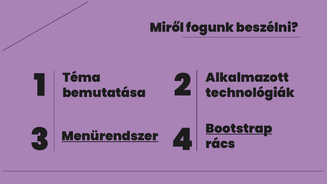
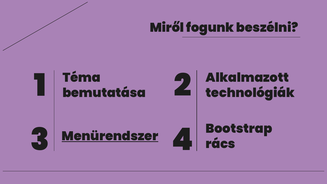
Bootstrap underline: present -> none (239, 129)
